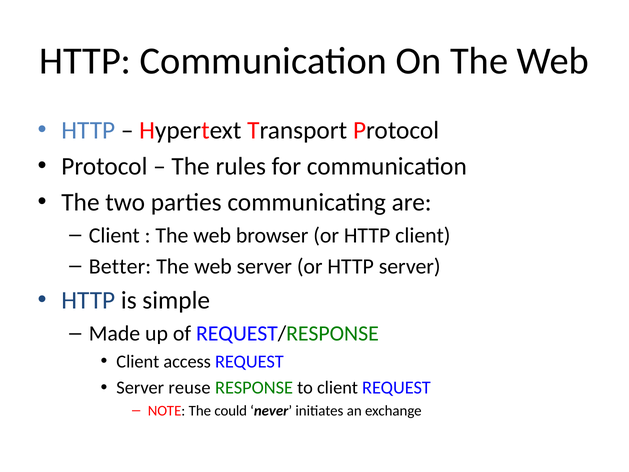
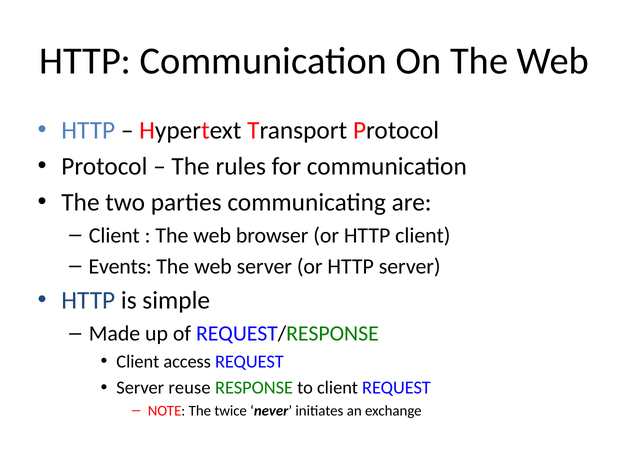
Better: Better -> Events (120, 266)
could: could -> twice (231, 411)
